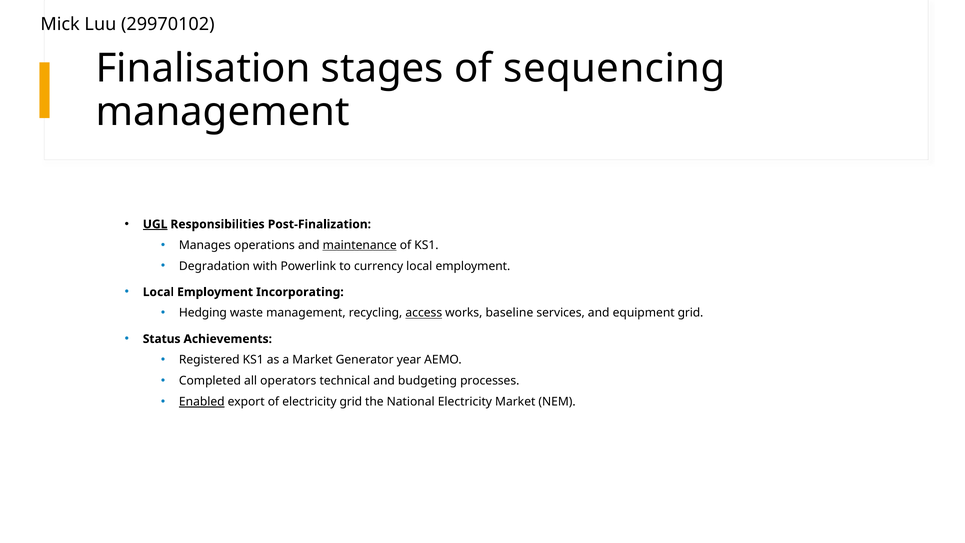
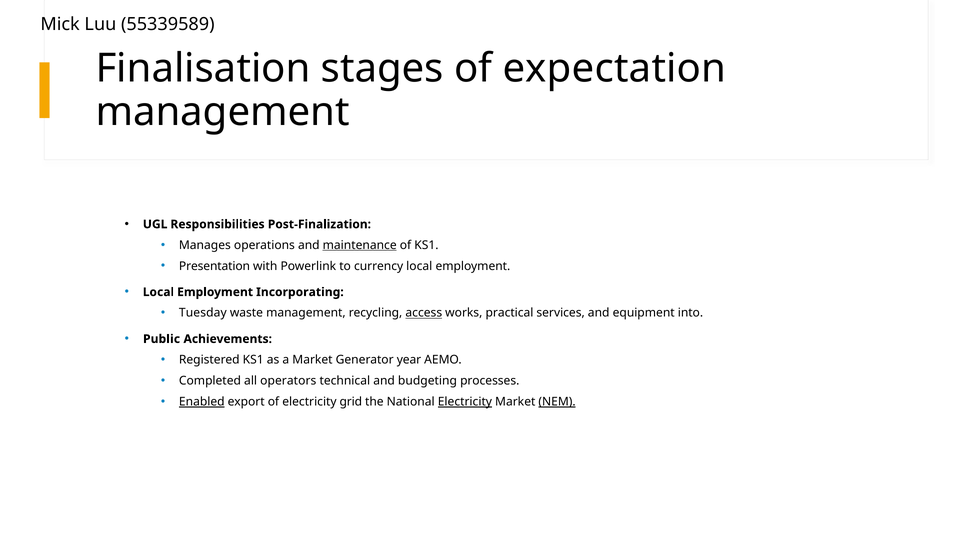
29970102: 29970102 -> 55339589 (168, 24)
sequencing: sequencing -> expectation (614, 68)
UGL underline: present -> none (155, 224)
Degradation: Degradation -> Presentation (215, 266)
Hedging: Hedging -> Tuesday (203, 313)
baseline: baseline -> practical (509, 313)
equipment grid: grid -> into (690, 313)
Status: Status -> Public (162, 339)
Electricity underline: none -> present (465, 402)
NEM underline: none -> present (557, 402)
